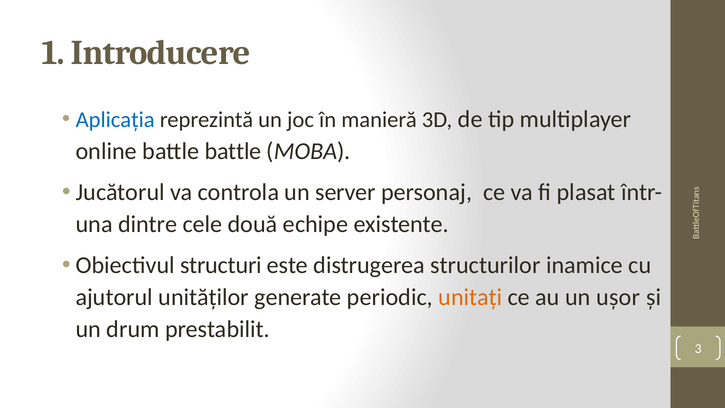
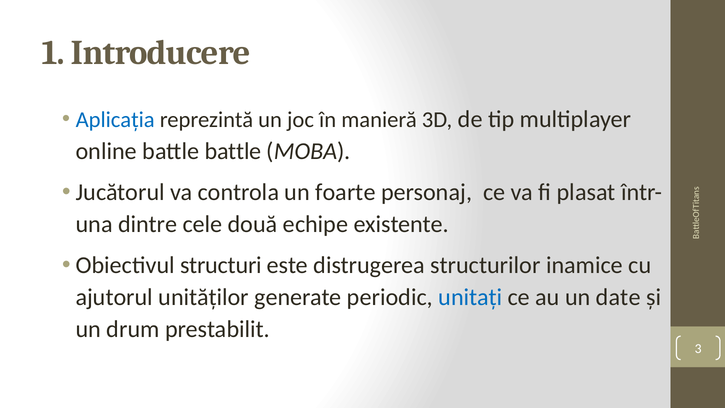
server: server -> foarte (345, 192)
unitați colour: orange -> blue (470, 297)
ușor: ușor -> date (618, 297)
